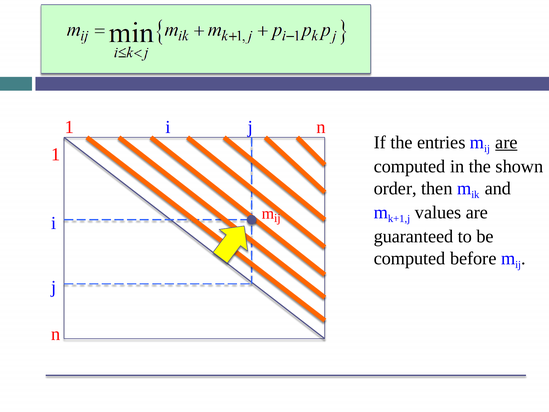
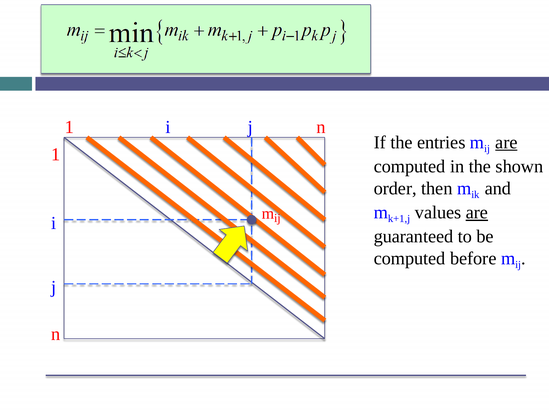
are underline: none -> present (477, 212)
